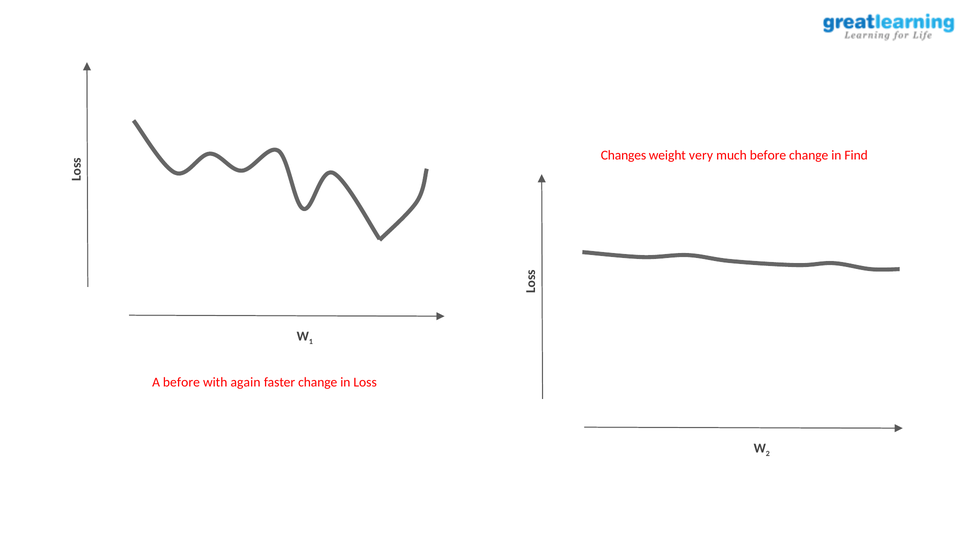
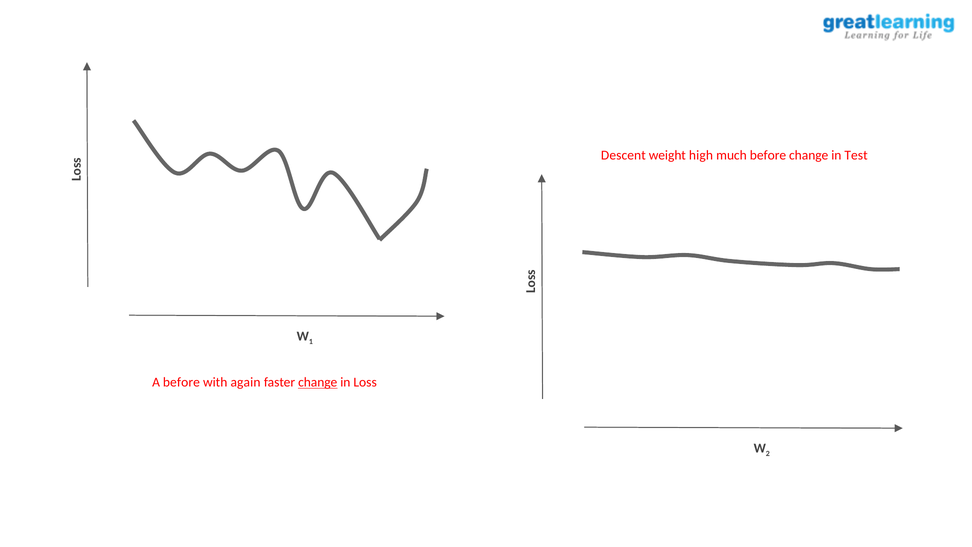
Changes: Changes -> Descent (623, 155)
very: very -> high (701, 155)
Find: Find -> Test (856, 155)
change underline: none -> present (318, 382)
